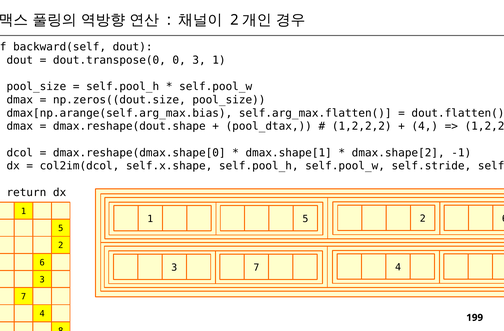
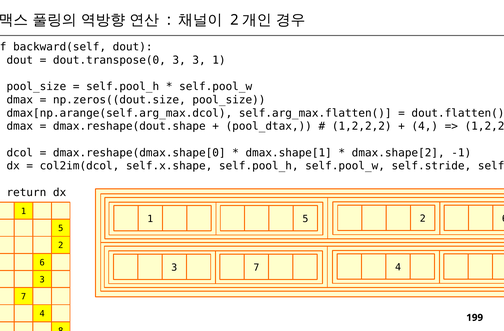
dout.transpose(0 0: 0 -> 3 (179, 60)
dmax[np.arange(self.arg_max.bias: dmax[np.arange(self.arg_max.bias -> dmax[np.arange(self.arg_max.dcol (119, 113)
